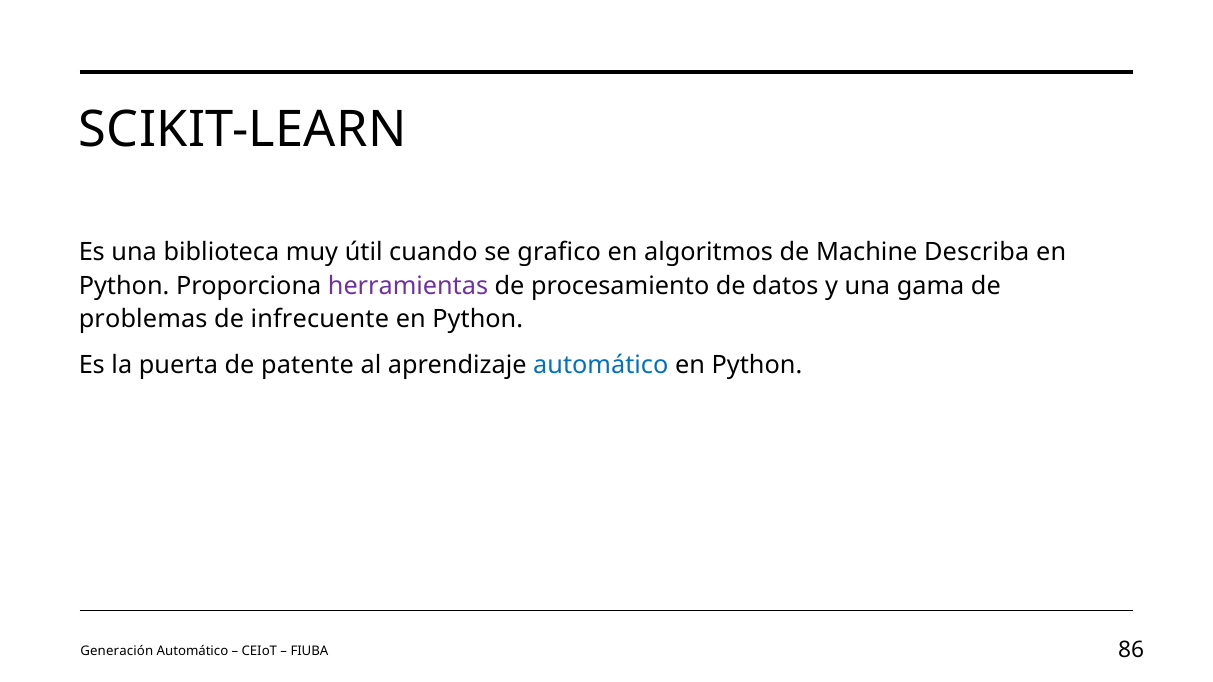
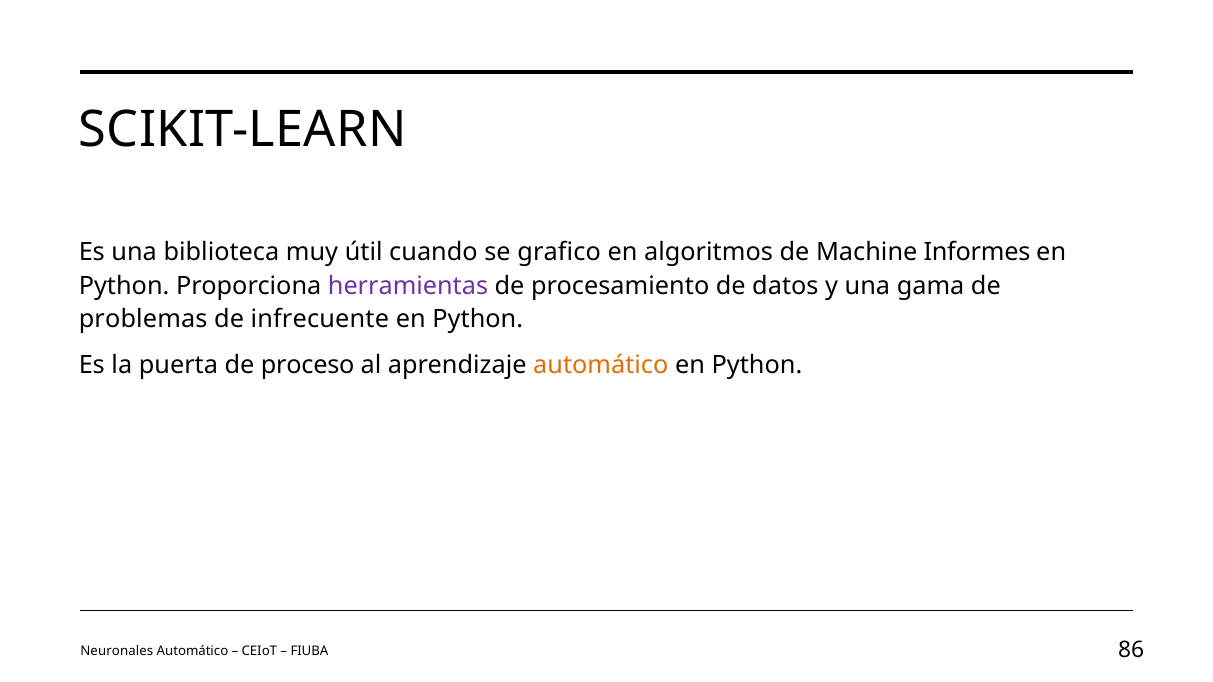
Describa: Describa -> Informes (977, 253)
patente: patente -> proceso (308, 365)
automático colour: blue -> orange (601, 365)
Generación: Generación -> Neuronales (117, 651)
